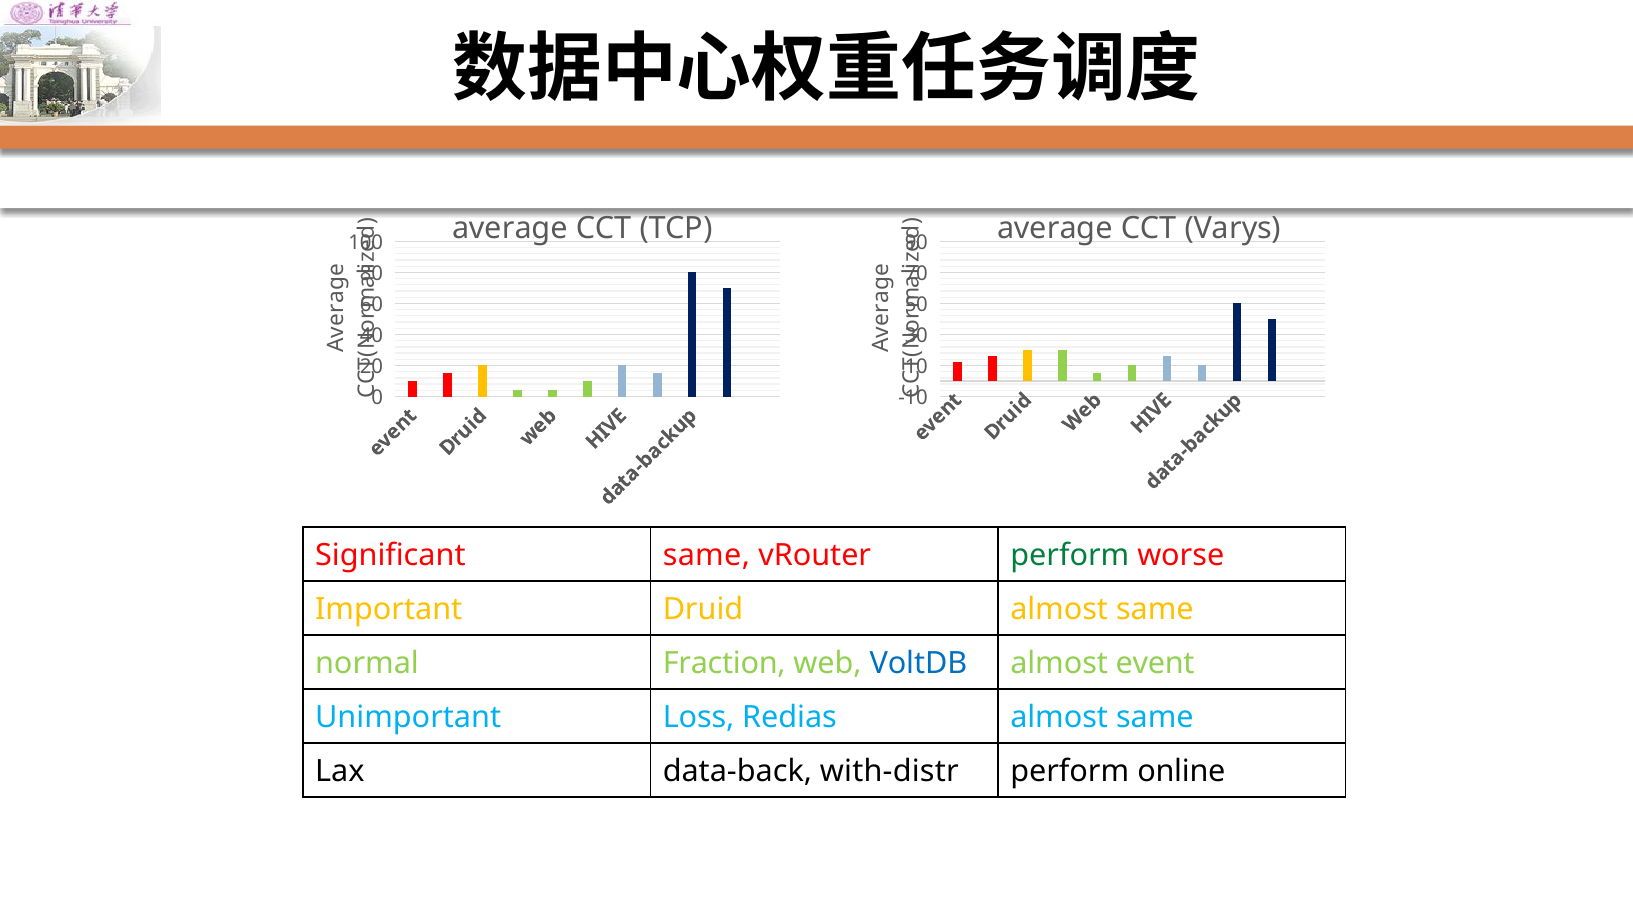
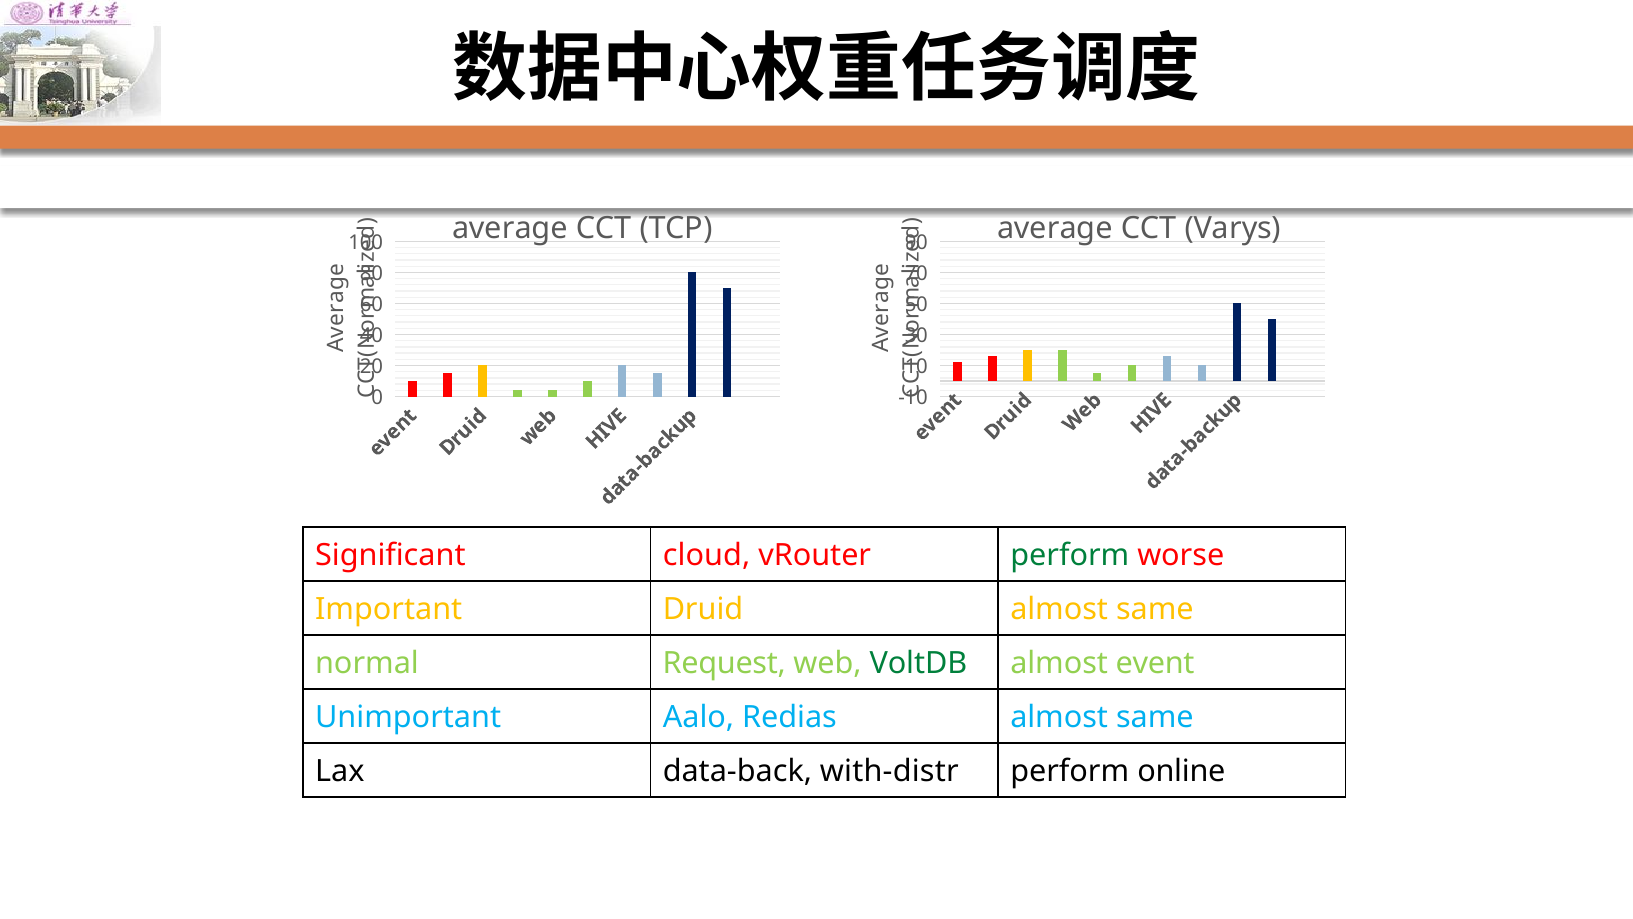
Significant same: same -> cloud (706, 555)
Fraction: Fraction -> Request (724, 663)
VoltDB colour: blue -> green (918, 663)
Loss: Loss -> Aalo (698, 717)
